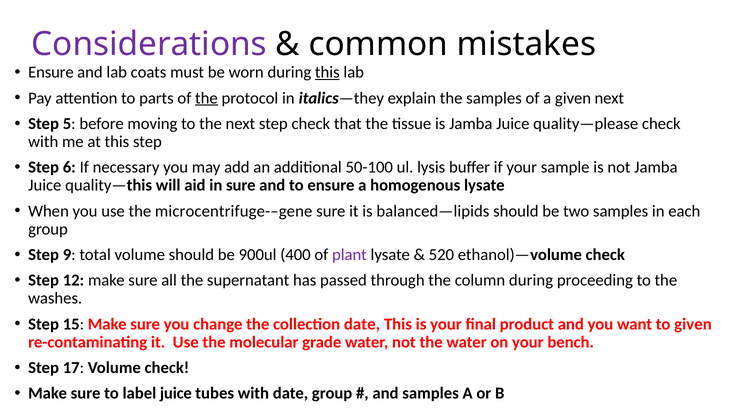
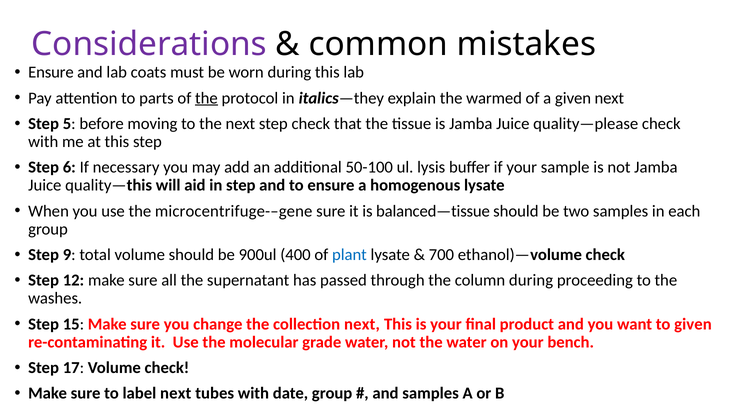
this underline: present -> none (327, 72)
the samples: samples -> warmed (494, 98)
in sure: sure -> step (241, 185)
balanced—lipids: balanced—lipids -> balanced—tissue (433, 211)
plant colour: purple -> blue (349, 255)
520: 520 -> 700 (441, 255)
collection date: date -> next (362, 324)
label juice: juice -> next (176, 393)
